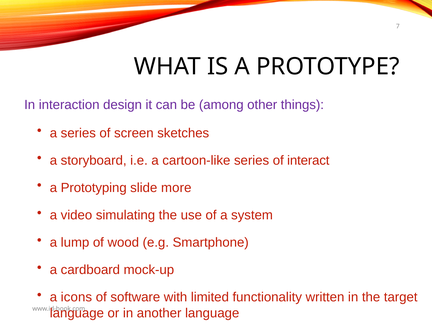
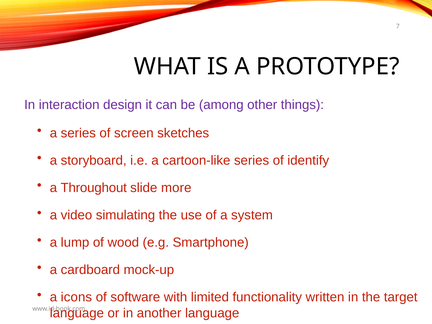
interact: interact -> identify (308, 160)
Prototyping: Prototyping -> Throughout (94, 188)
